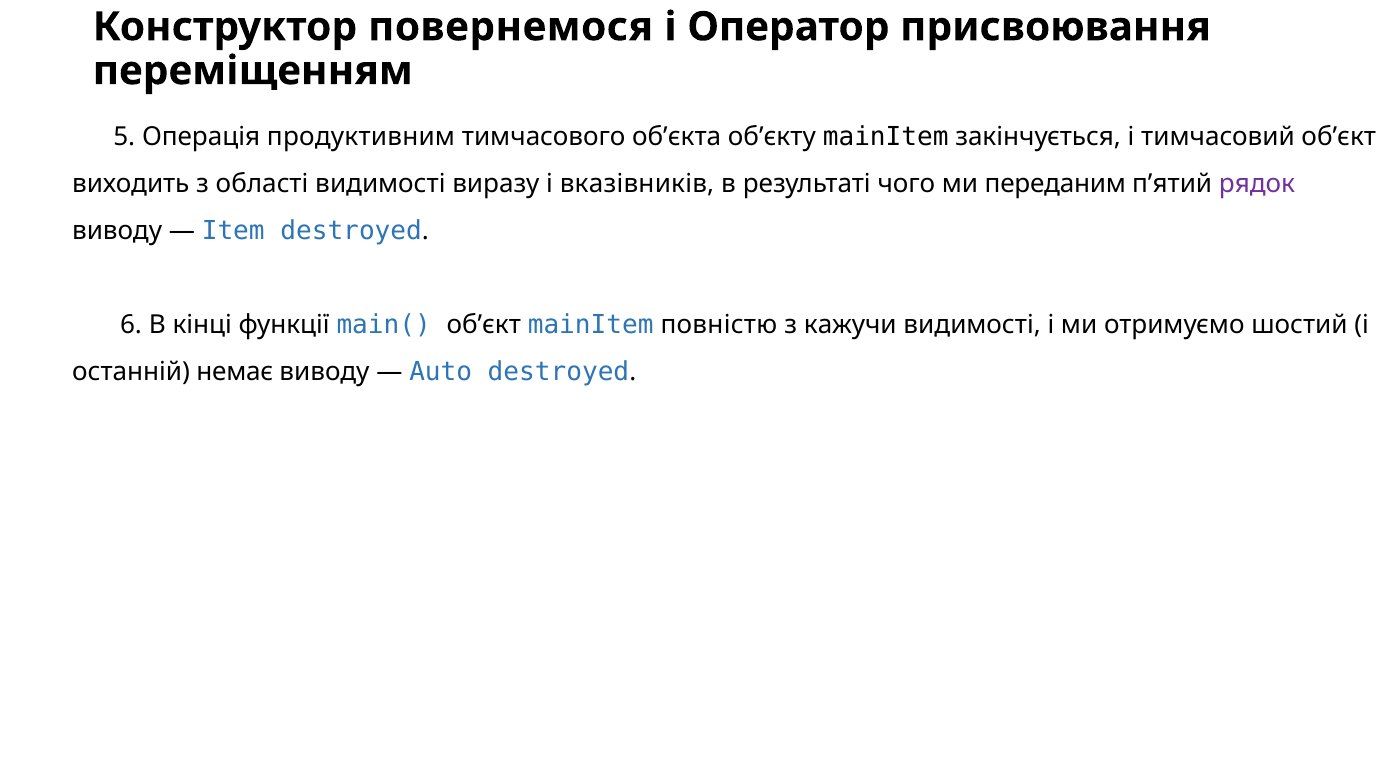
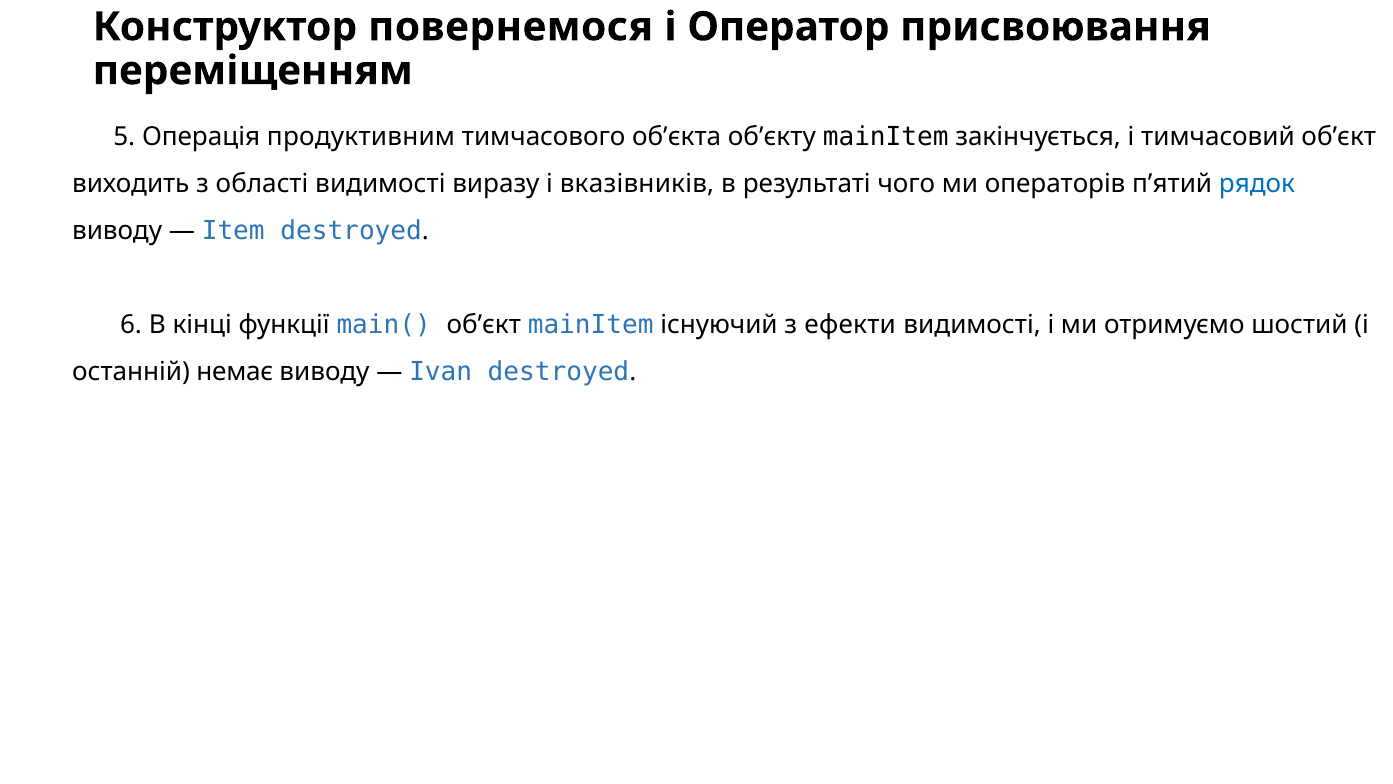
переданим: переданим -> операторів (1055, 183)
рядок colour: purple -> blue (1257, 183)
повністю: повністю -> існуючий (719, 324)
кажучи: кажучи -> ефекти (850, 324)
Auto: Auto -> Ivan (441, 371)
